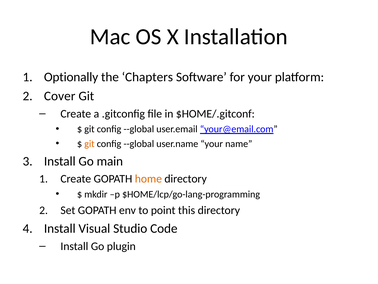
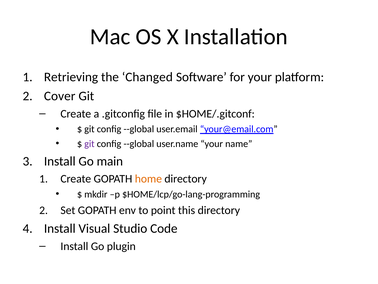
Optionally: Optionally -> Retrieving (71, 77)
Chapters: Chapters -> Changed (147, 77)
git colour: orange -> purple (89, 144)
